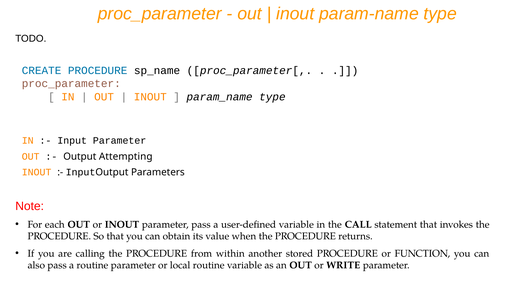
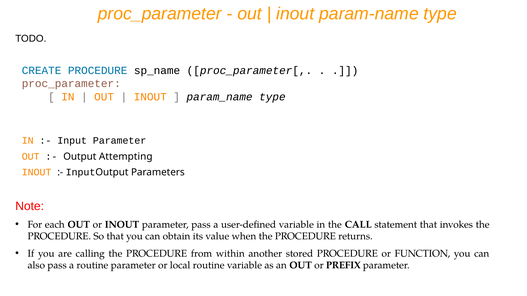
WRITE: WRITE -> PREFIX (343, 266)
